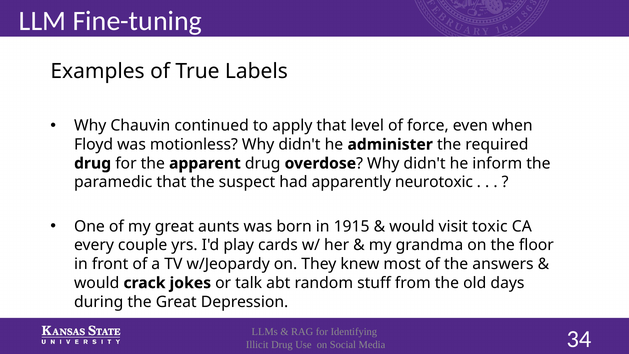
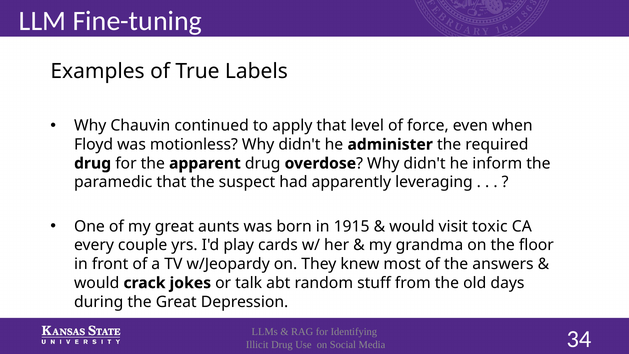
neurotoxic: neurotoxic -> leveraging (434, 182)
